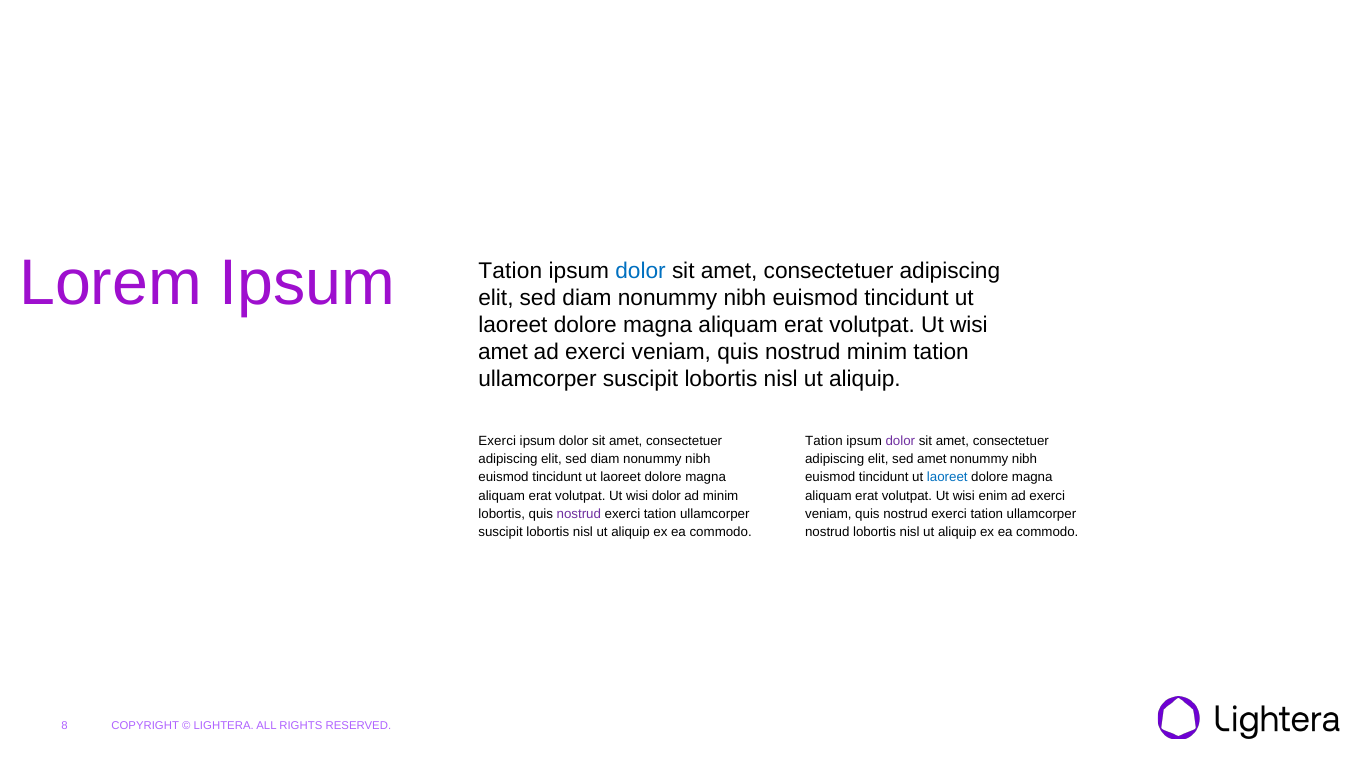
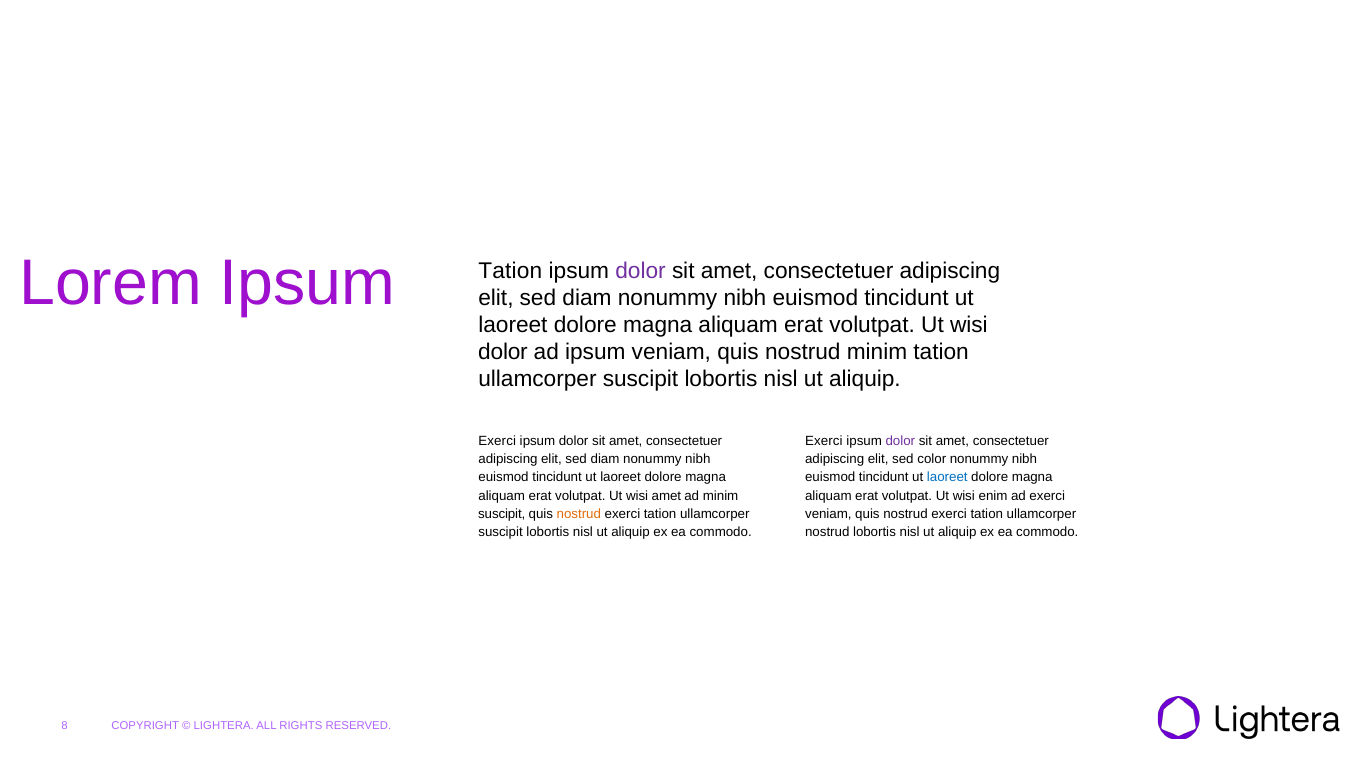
dolor colour: blue -> purple (641, 271)
amet: amet -> dolor (503, 352)
exerci: exerci -> ipsum (595, 352)
Tation: Tation -> Exerci (824, 441)
sed amet: amet -> color (932, 460)
wisi dolor: dolor -> amet (666, 496)
lobortis: lobortis -> suscipit (502, 515)
nostrud colour: purple -> orange (579, 515)
